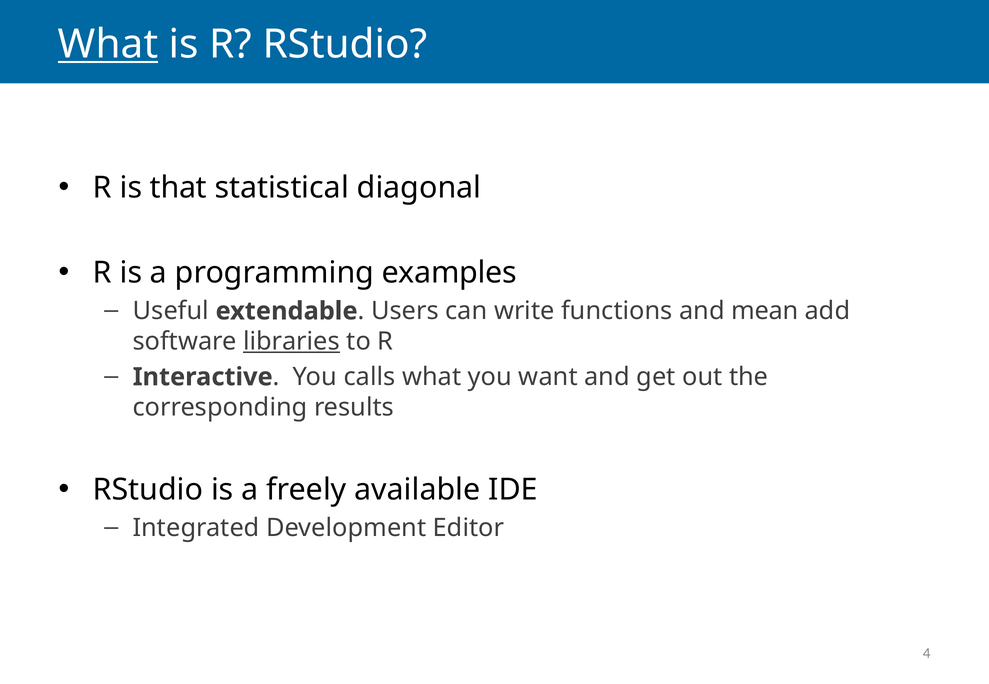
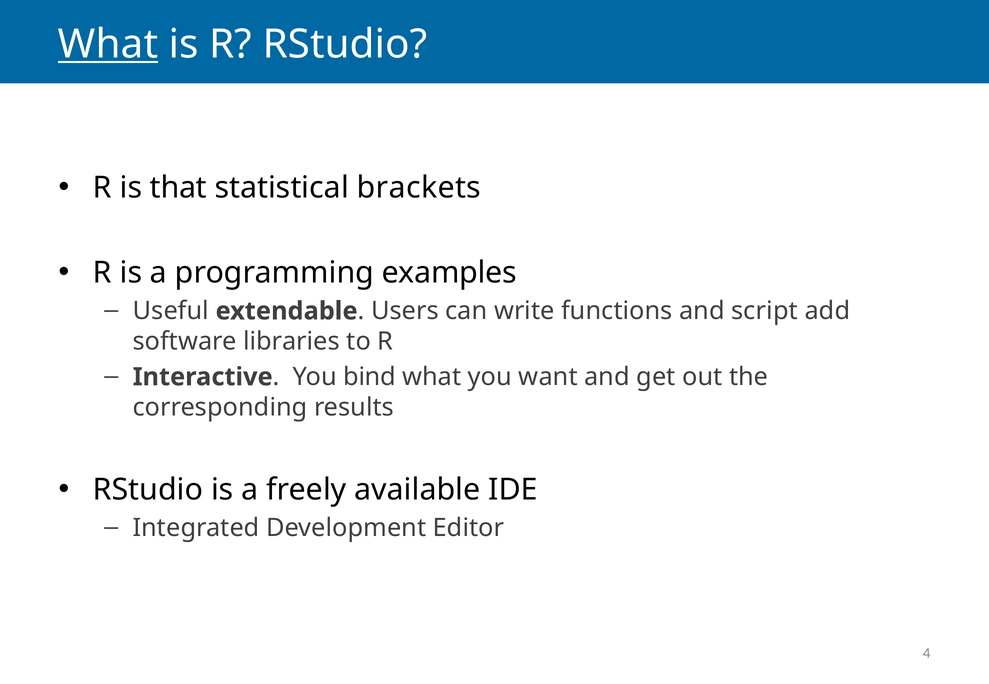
diagonal: diagonal -> brackets (419, 188)
mean: mean -> script (765, 311)
libraries underline: present -> none (292, 342)
calls: calls -> bind (370, 377)
